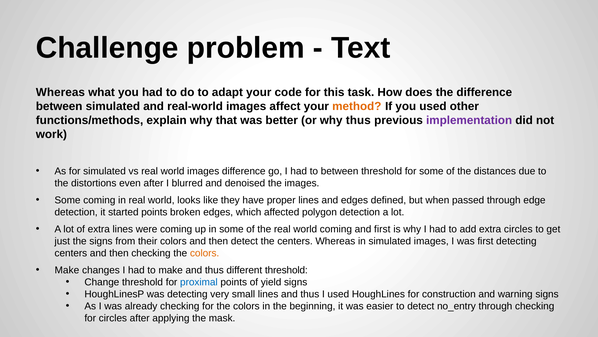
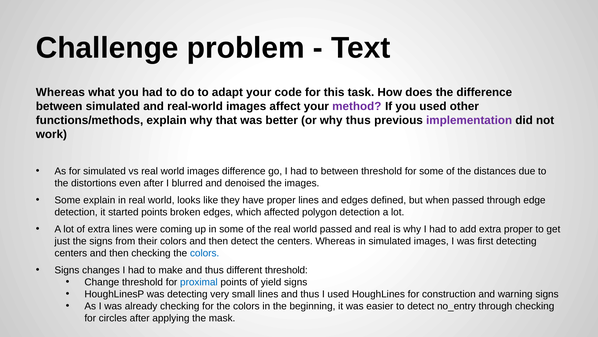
method colour: orange -> purple (357, 106)
Some coming: coming -> explain (99, 200)
world coming: coming -> passed (336, 229)
and first: first -> real (382, 229)
extra circles: circles -> proper (518, 229)
colors colour: orange -> blue (205, 253)
Make: Make -> Signs (67, 270)
